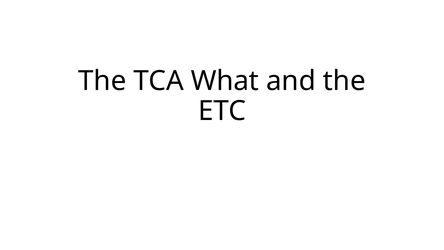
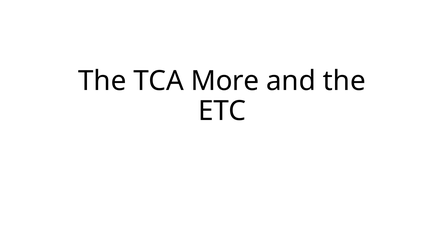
What: What -> More (225, 81)
